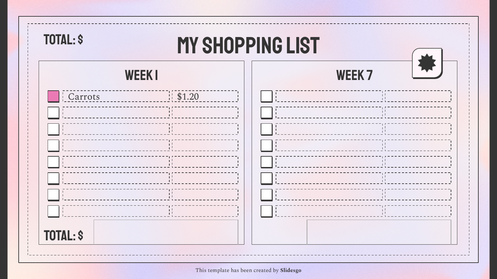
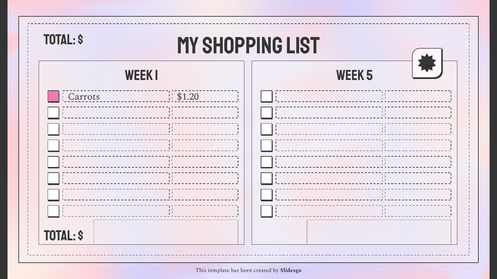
7: 7 -> 5 (370, 76)
